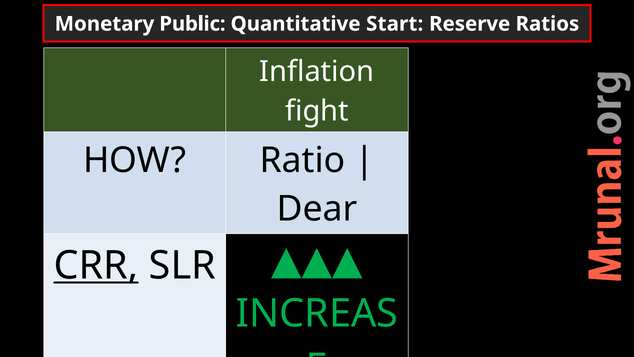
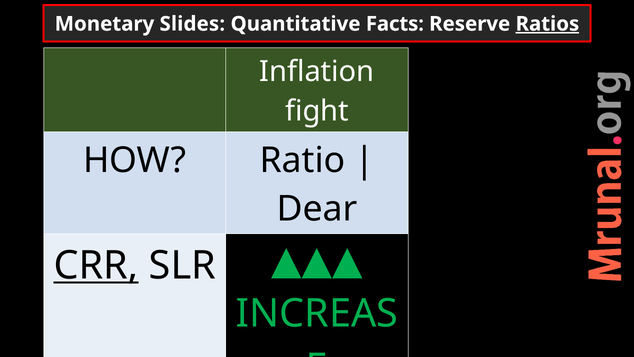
Public: Public -> Slides (192, 24)
Start: Start -> Facts (395, 24)
Ratios underline: none -> present (547, 24)
